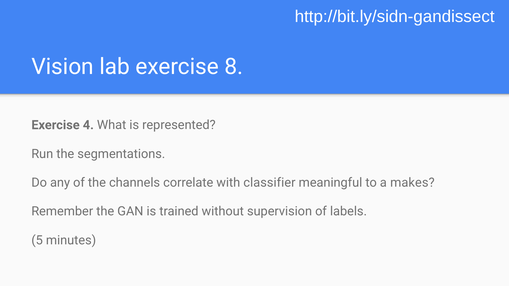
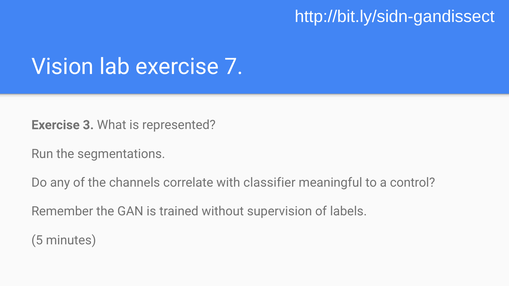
8: 8 -> 7 (234, 67)
4: 4 -> 3 (88, 125)
makes: makes -> control (413, 183)
